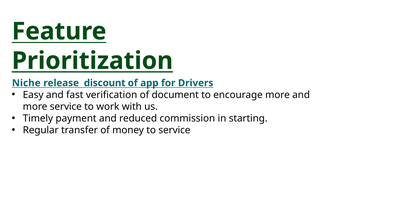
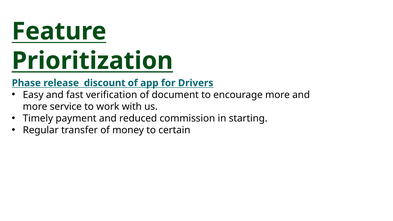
Niche: Niche -> Phase (26, 83)
to service: service -> certain (174, 130)
